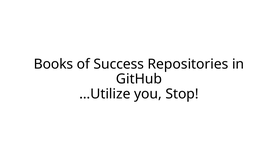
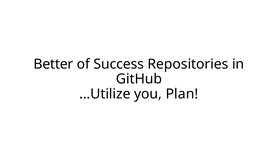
Books: Books -> Better (53, 64)
Stop: Stop -> Plan (182, 94)
